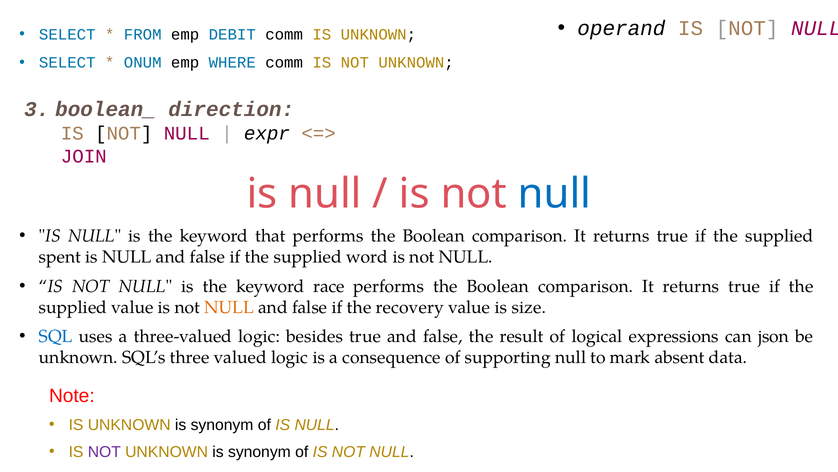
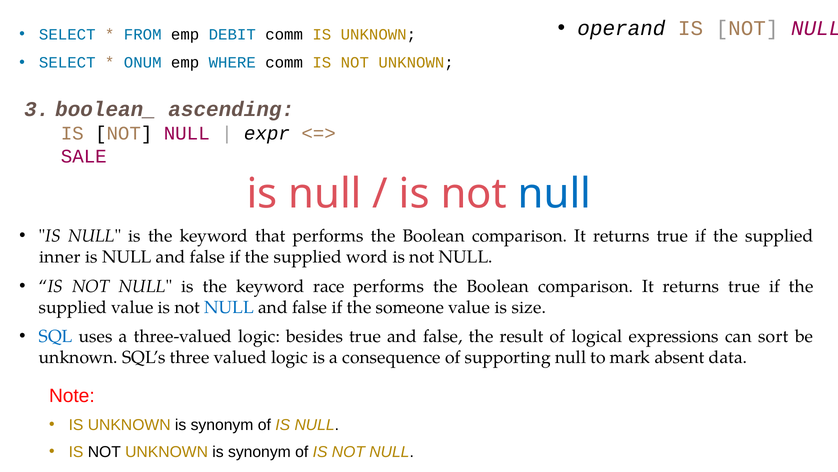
direction: direction -> ascending (231, 109)
JOIN: JOIN -> SALE (84, 156)
spent: spent -> inner (60, 257)
NULL colour: orange -> blue (229, 307)
recovery: recovery -> someone (410, 307)
json: json -> sort (773, 336)
NOT colour: purple -> black (104, 451)
